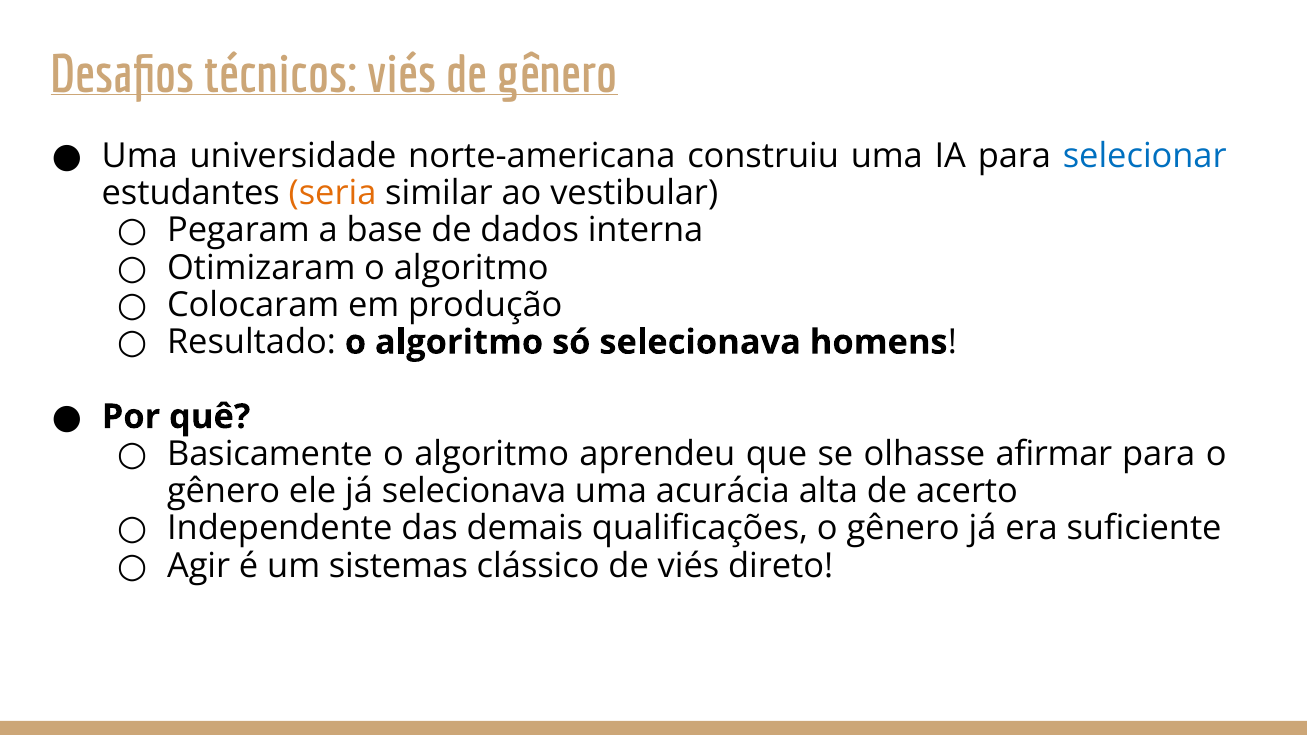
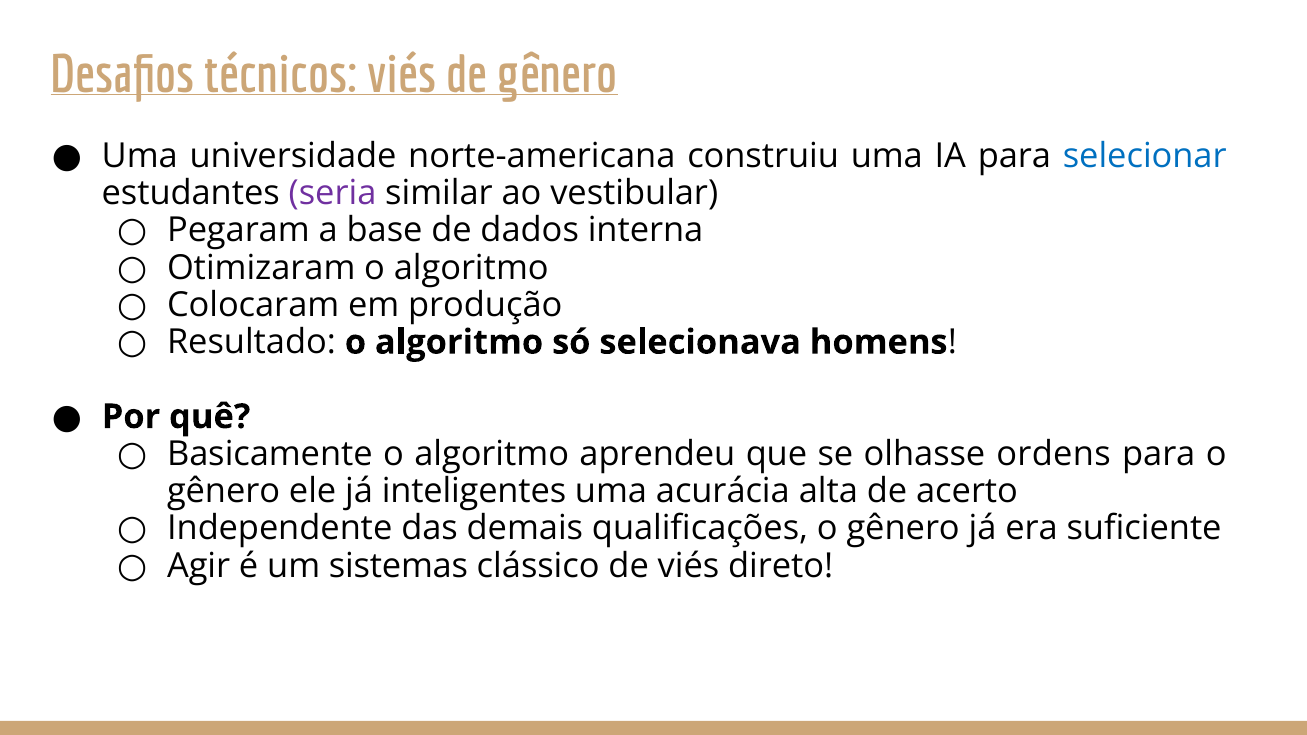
seria colour: orange -> purple (333, 193)
afirmar: afirmar -> ordens (1054, 454)
já selecionava: selecionava -> inteligentes (474, 491)
